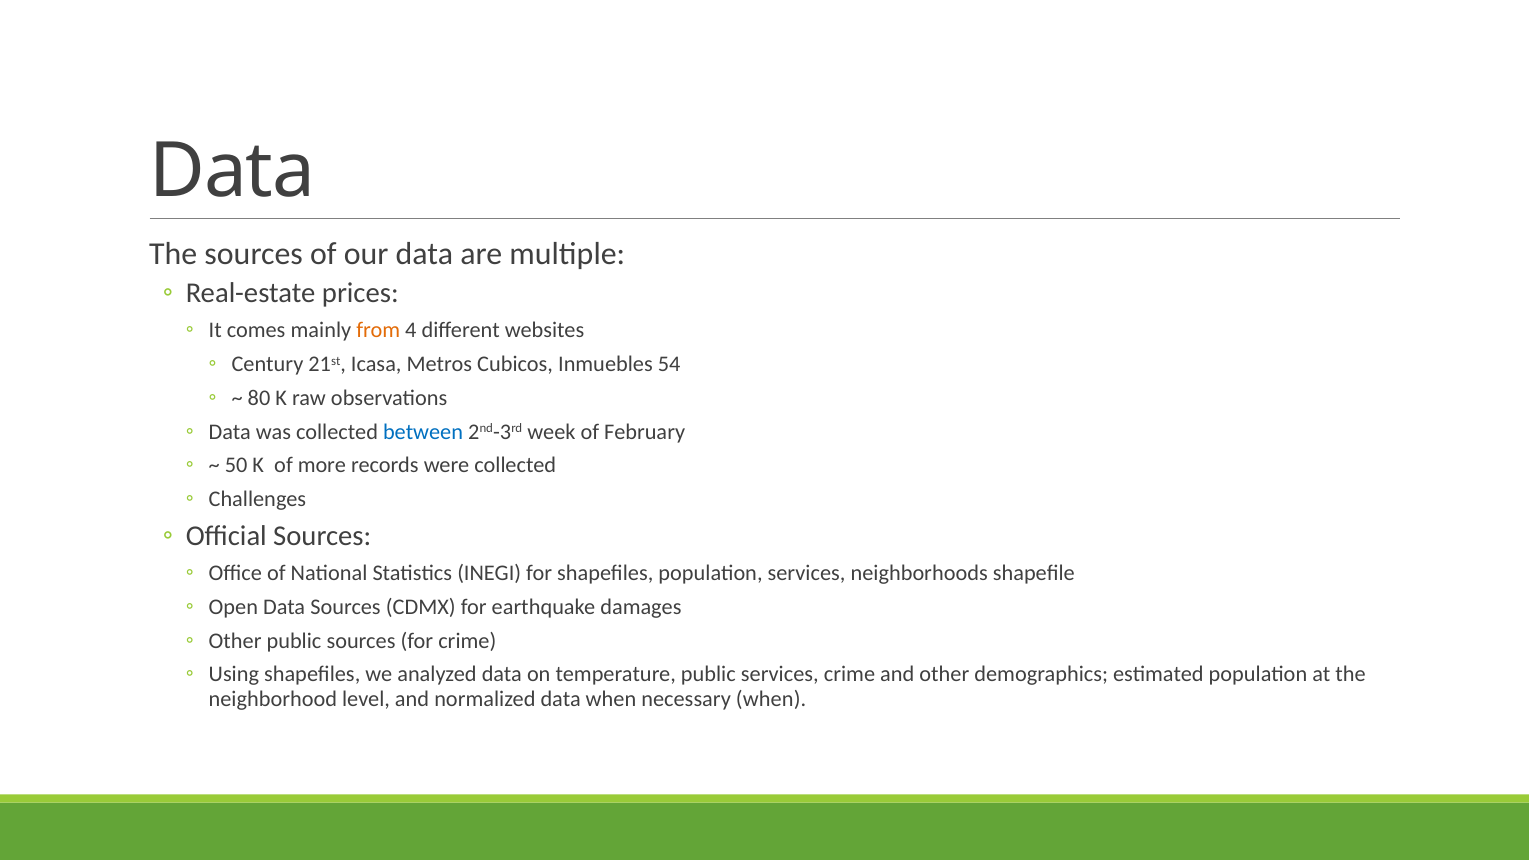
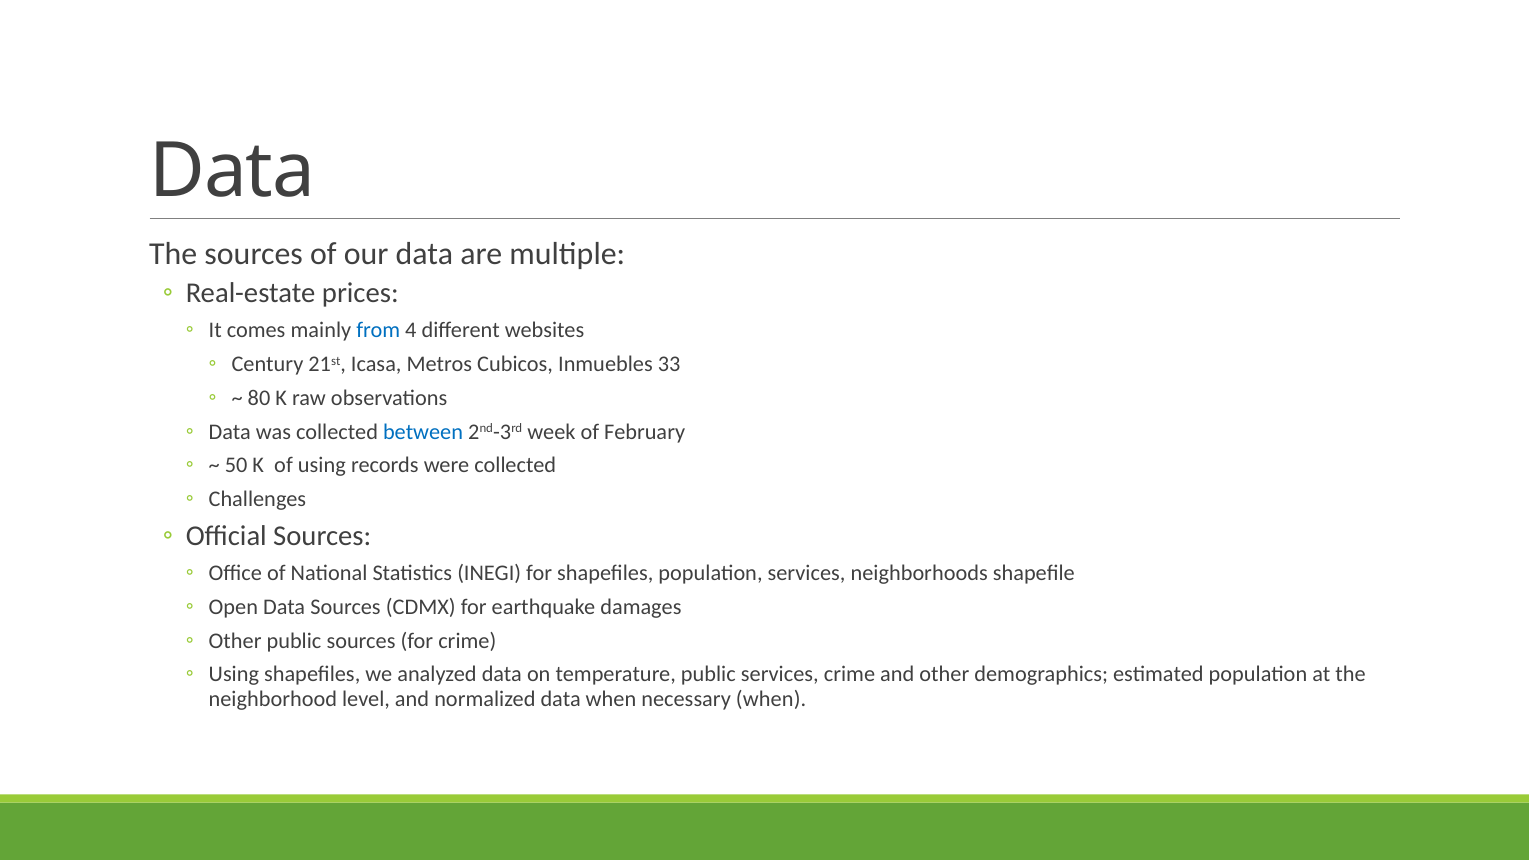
from colour: orange -> blue (378, 331)
54: 54 -> 33 (669, 364)
of more: more -> using (322, 465)
